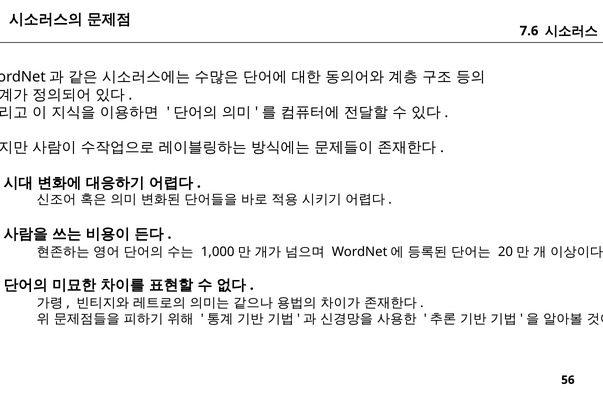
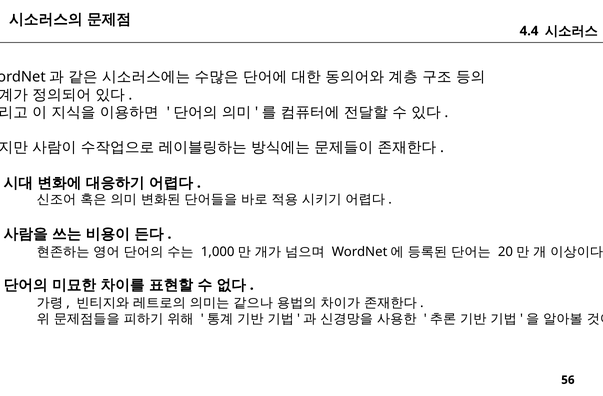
7.6: 7.6 -> 4.4 (529, 31)
